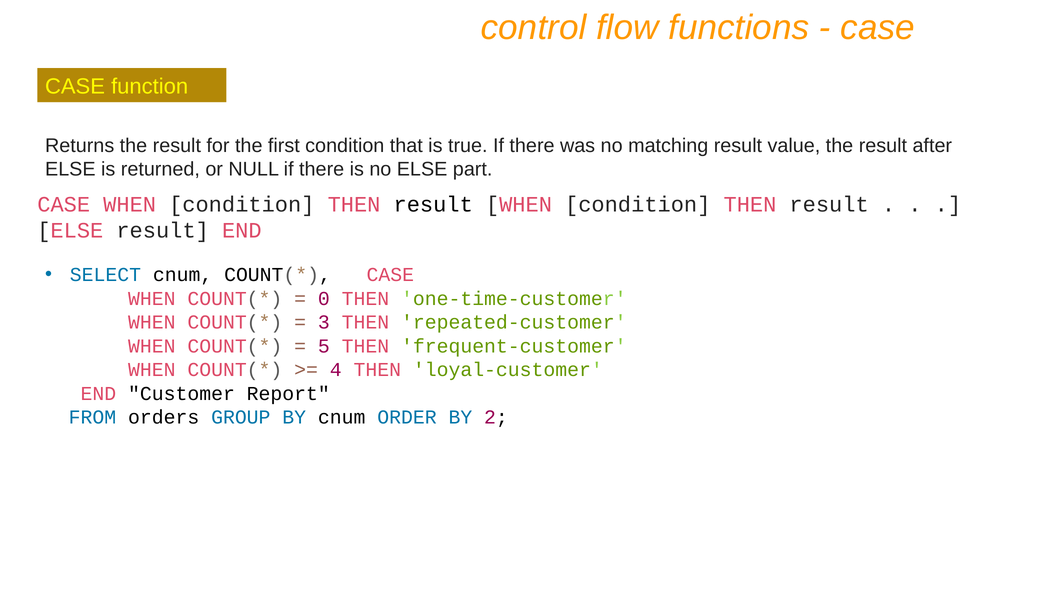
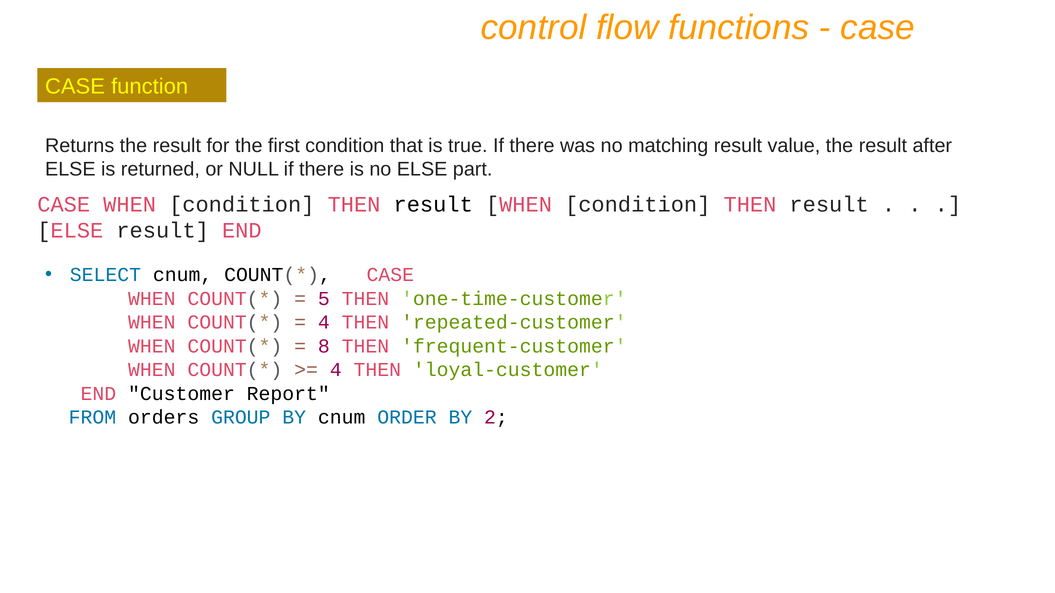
0: 0 -> 5 (324, 299)
3: 3 -> 4 (324, 323)
5: 5 -> 8 (324, 346)
